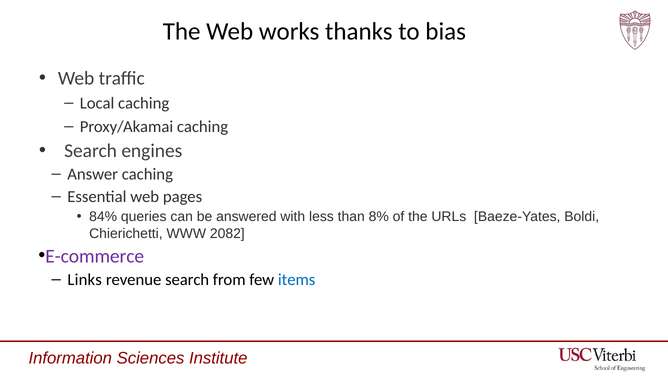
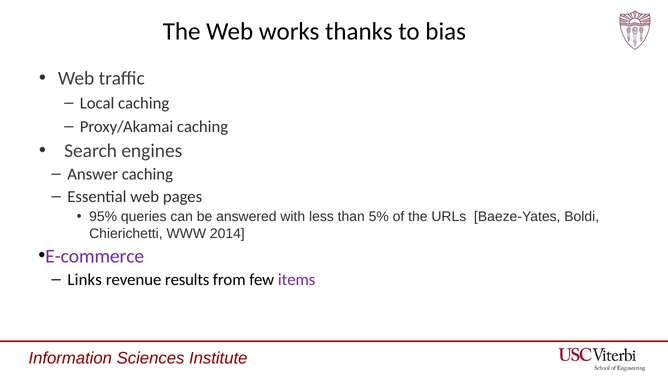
84%: 84% -> 95% (103, 217)
8%: 8% -> 5% (379, 217)
2082: 2082 -> 2014 (227, 233)
revenue search: search -> results (187, 280)
items colour: blue -> purple (297, 280)
